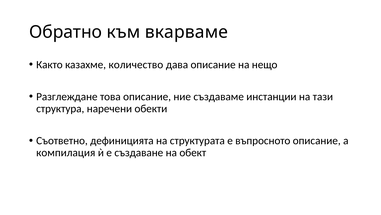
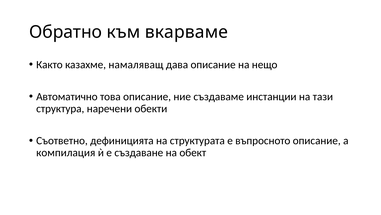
количество: количество -> намаляващ (136, 64)
Разглеждане: Разглеждане -> Автоматично (67, 96)
